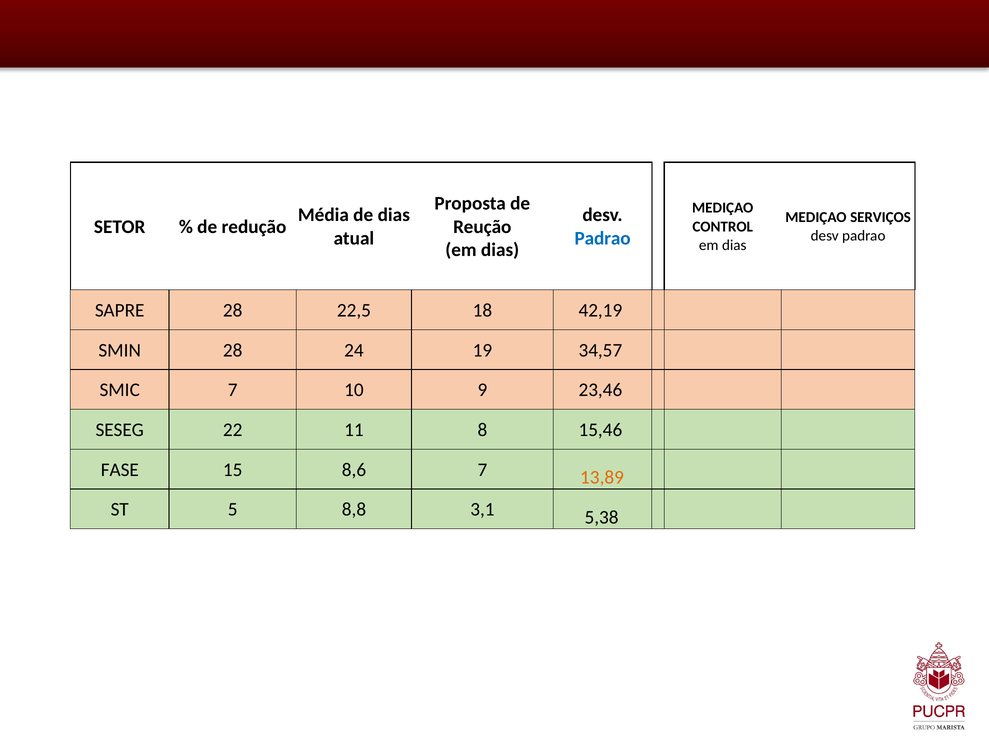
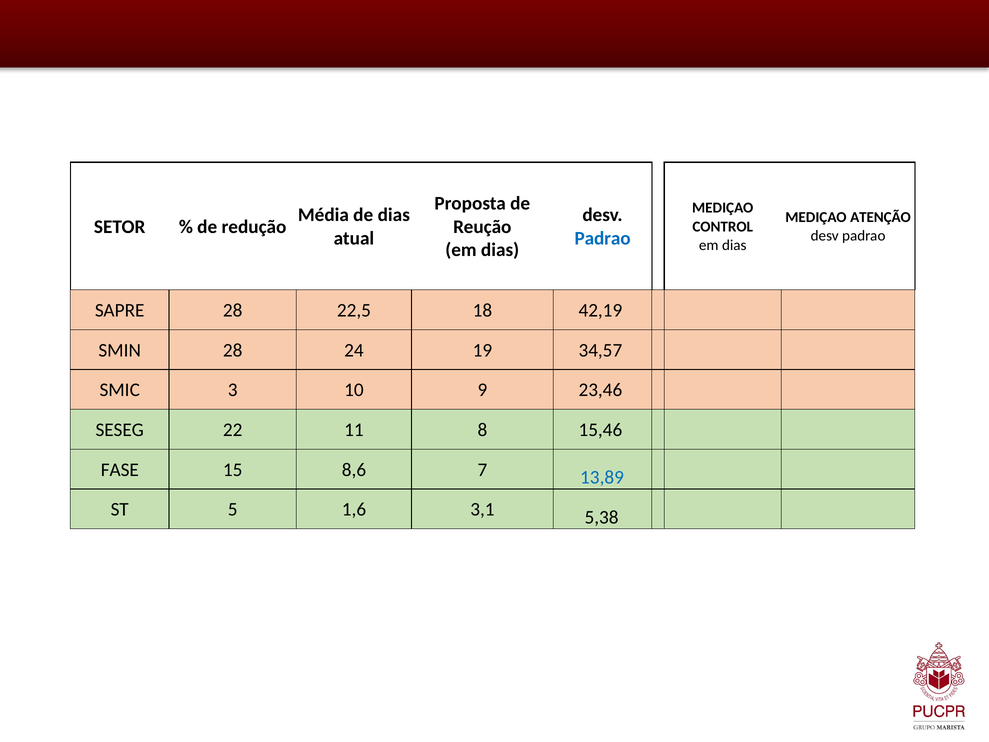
SERVIÇOS: SERVIÇOS -> ATENÇÃO (880, 217)
SMIC 7: 7 -> 3 (233, 390)
13,89 colour: orange -> blue (602, 477)
8,8: 8,8 -> 1,6 (354, 509)
